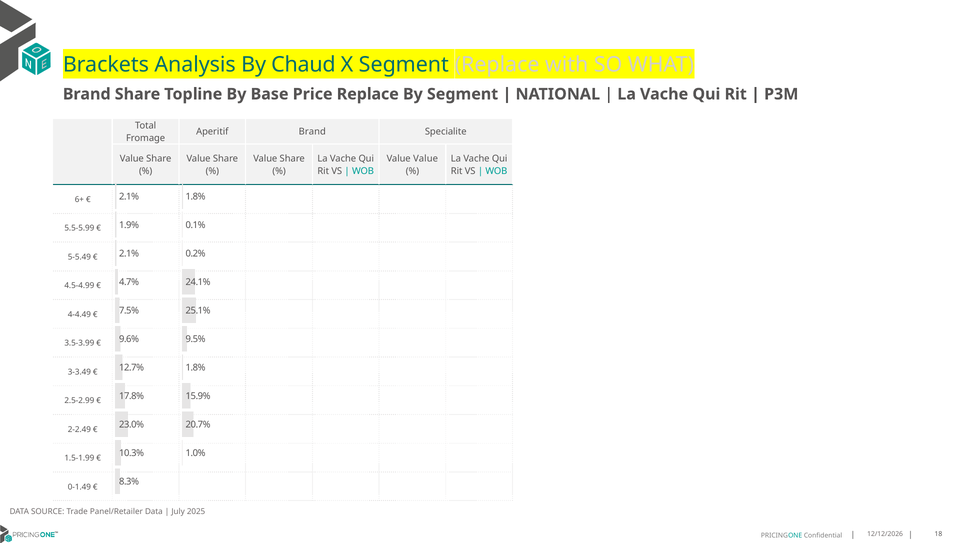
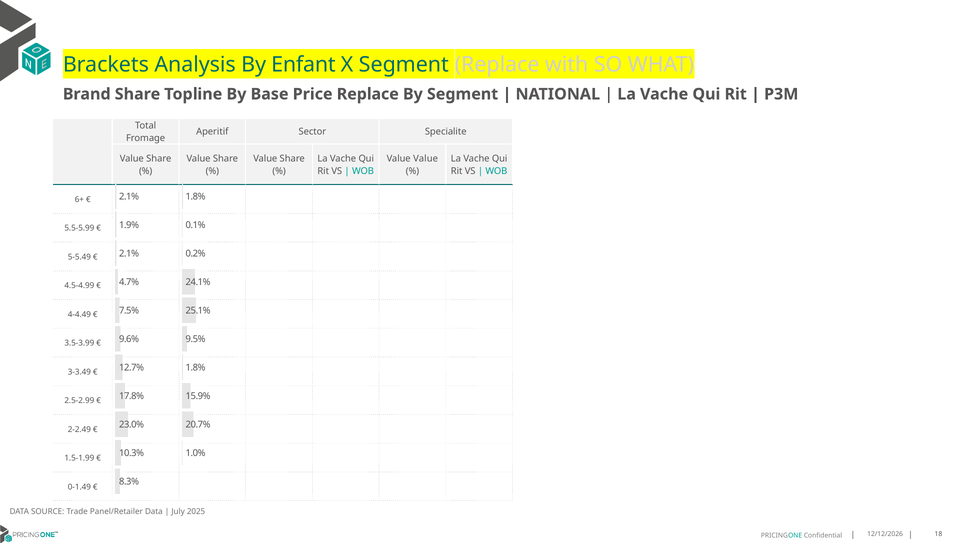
Chaud: Chaud -> Enfant (303, 65)
Aperitif Brand: Brand -> Sector (312, 132)
